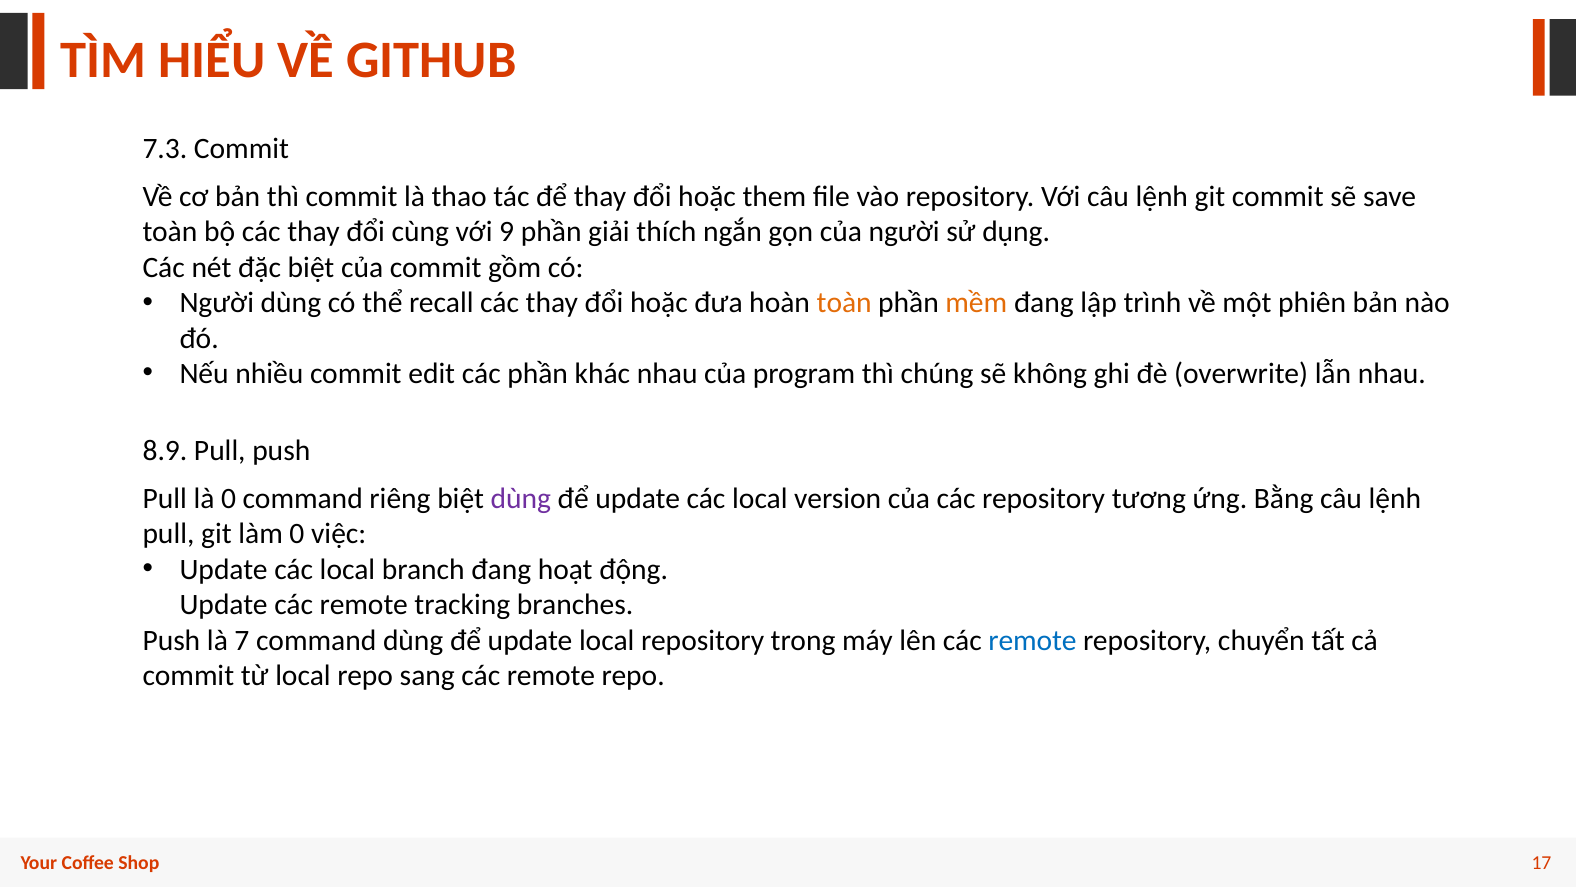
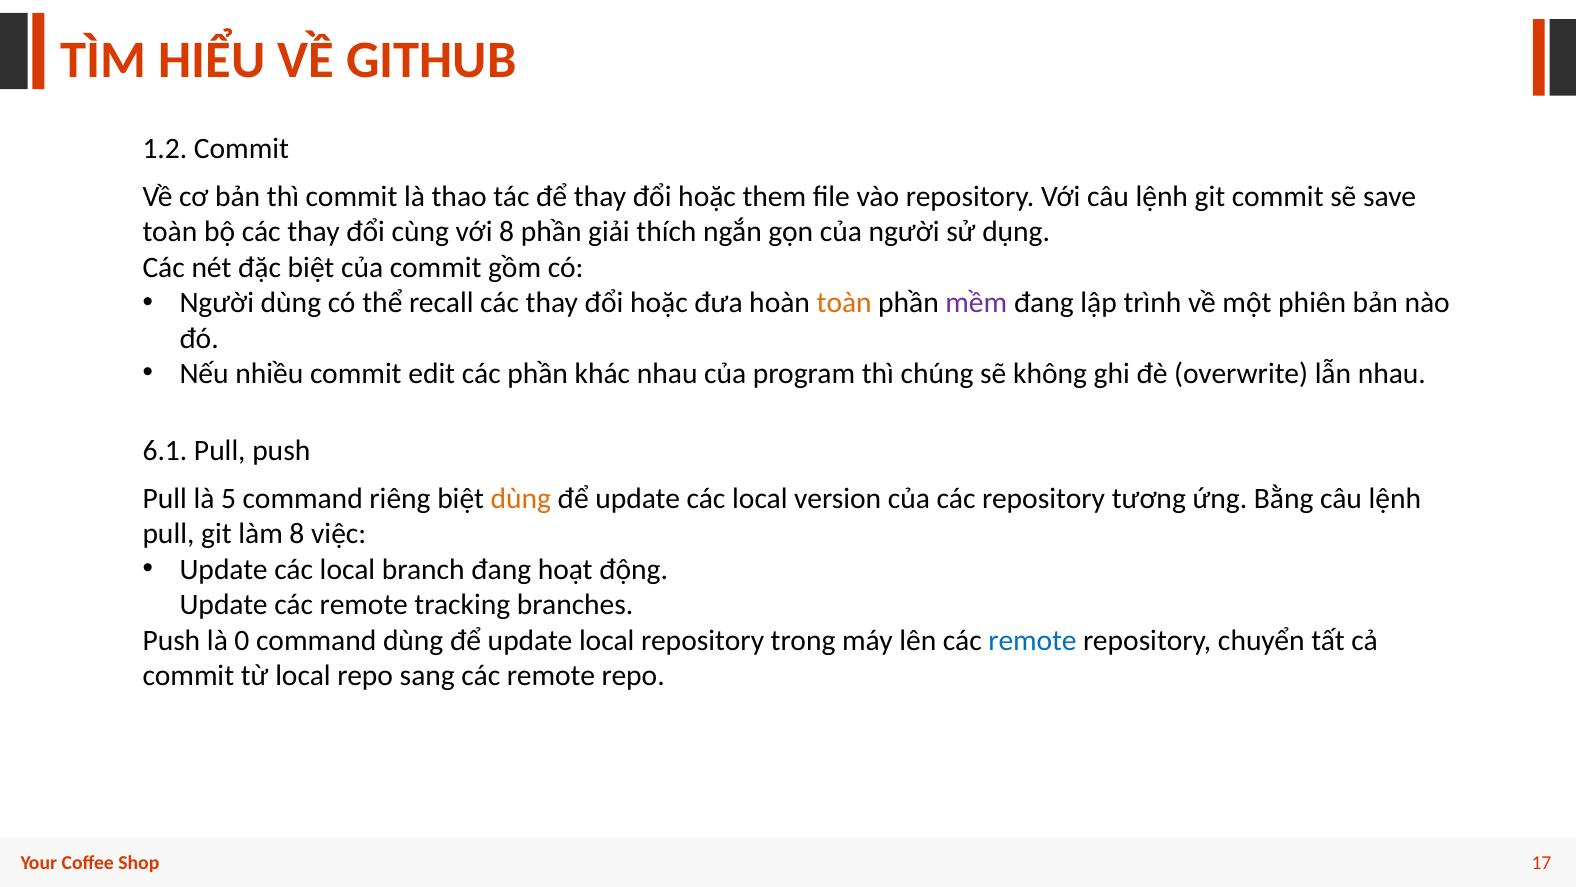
7.3: 7.3 -> 1.2 (165, 149)
với 9: 9 -> 8 (507, 232)
mềm colour: orange -> purple (976, 303)
8.9: 8.9 -> 6.1 (165, 451)
là 0: 0 -> 5 (229, 498)
dùng colour: purple -> orange (521, 498)
làm 0: 0 -> 8 (297, 534)
7: 7 -> 0 (242, 640)
